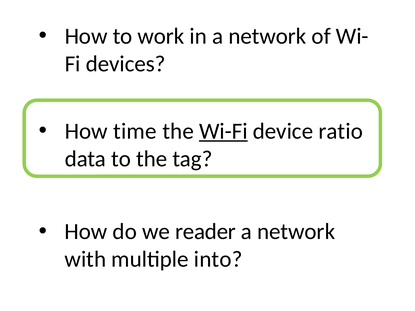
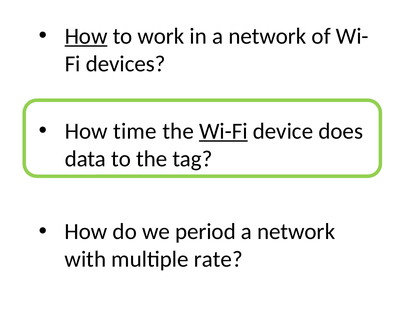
How underline: none -> present (86, 36)
ratio: ratio -> does (341, 131)
reader: reader -> period (205, 232)
into: into -> rate (218, 260)
